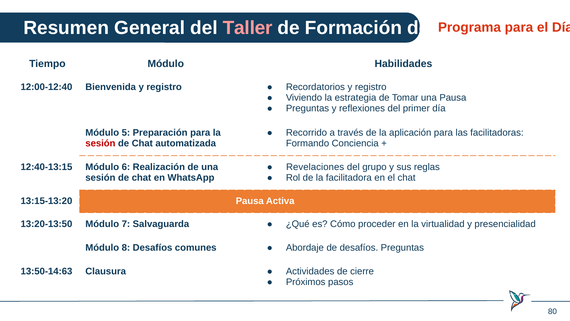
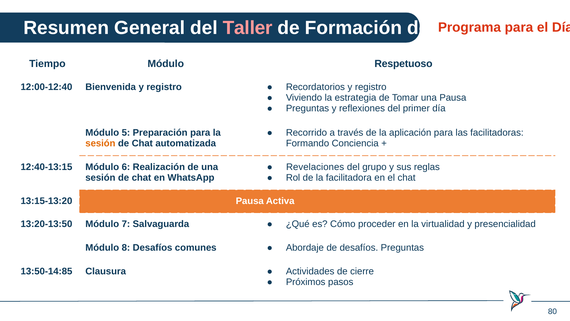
Habilidades: Habilidades -> Respetuoso (403, 64)
sesión colour: red -> orange (100, 143)
13:50-14:63: 13:50-14:63 -> 13:50-14:85 (46, 271)
